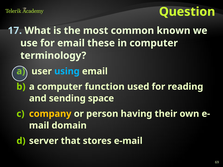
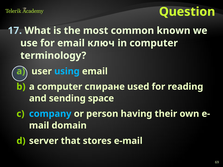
these: these -> ключ (101, 43)
function: function -> спиране (105, 87)
company colour: yellow -> light blue (50, 114)
